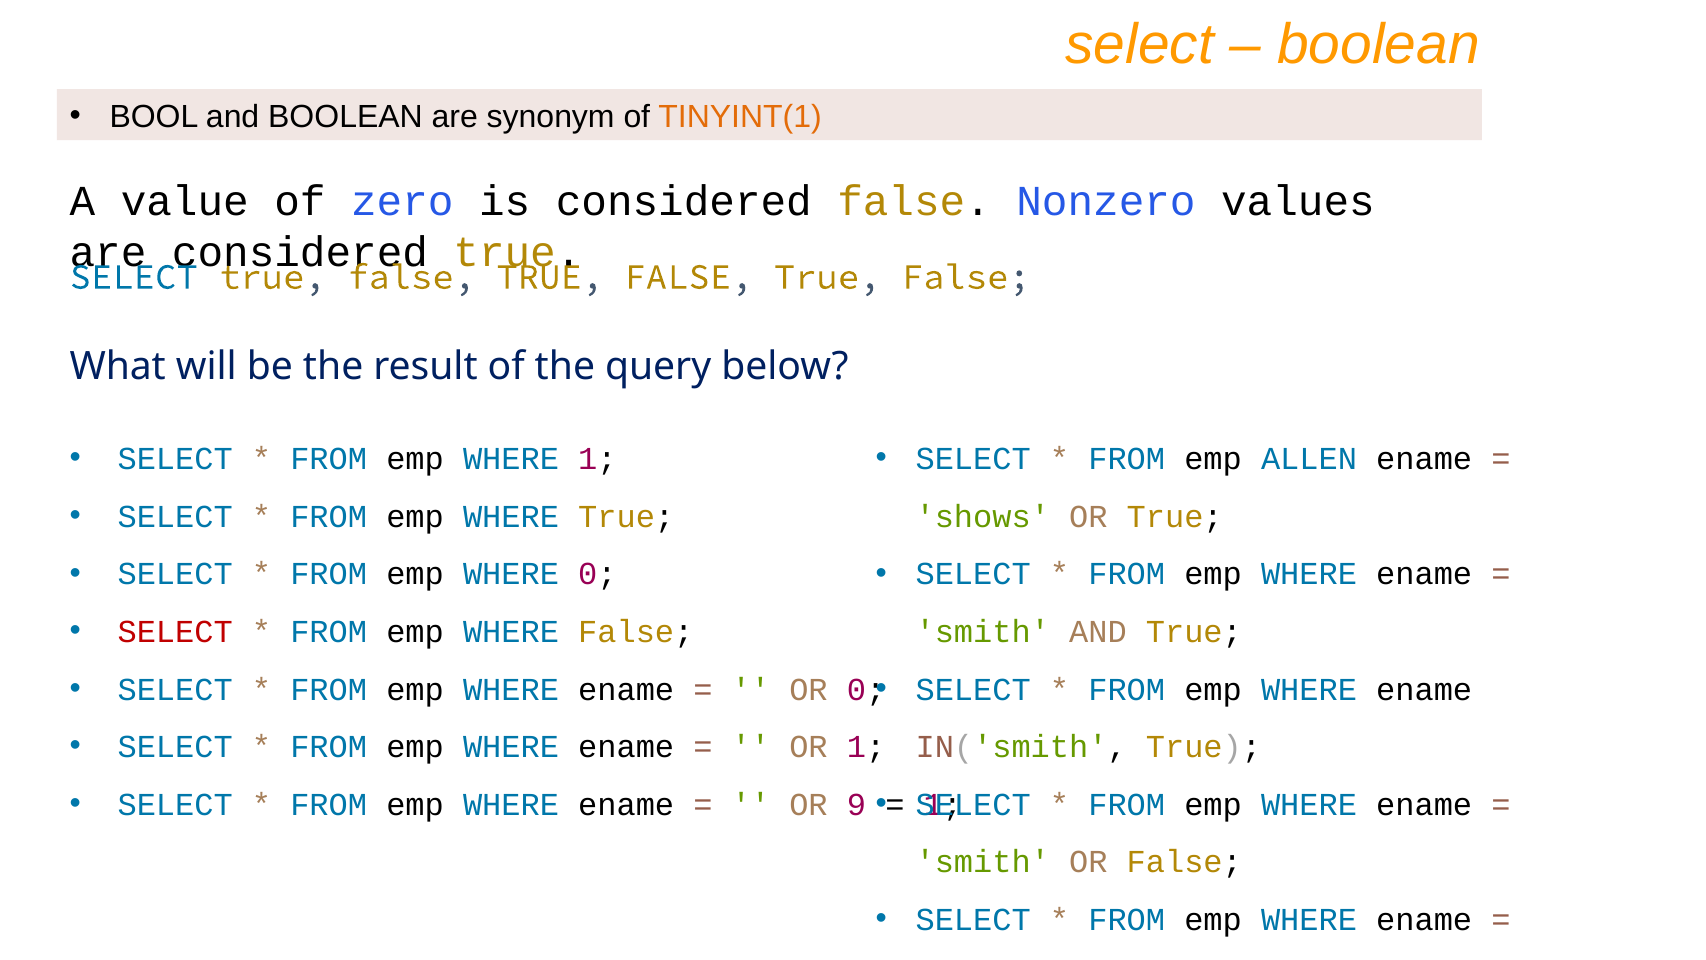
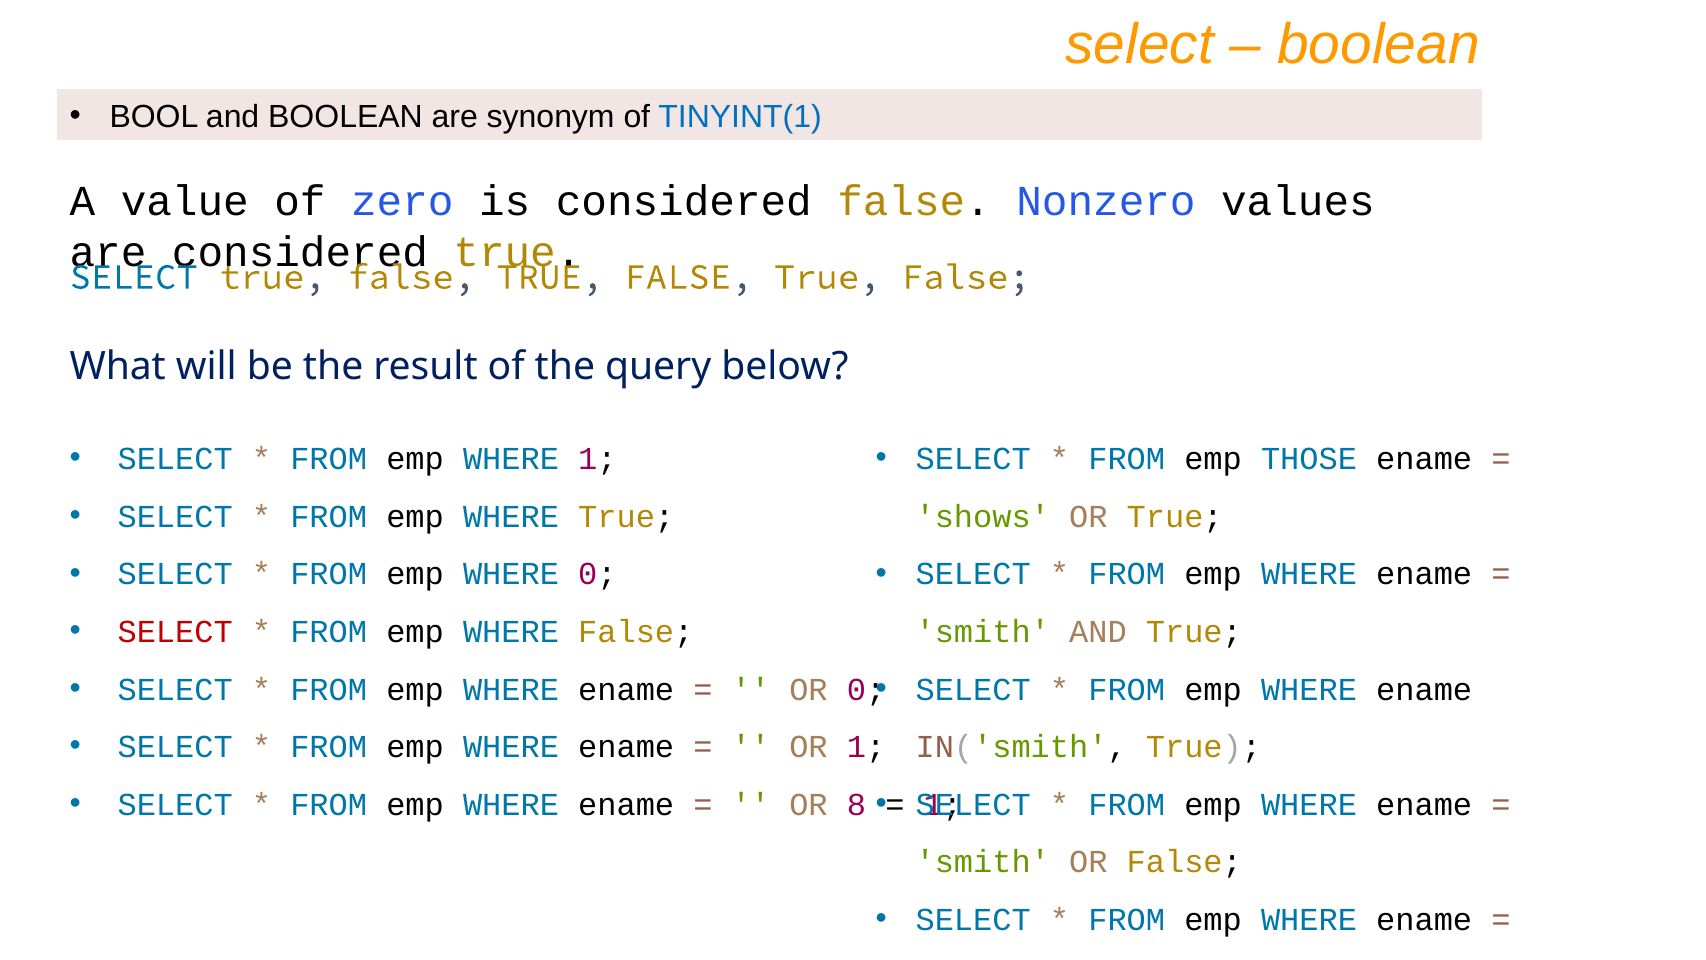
TINYINT(1 colour: orange -> blue (740, 117)
ALLEN: ALLEN -> THOSE (1309, 459)
9: 9 -> 8 (856, 804)
